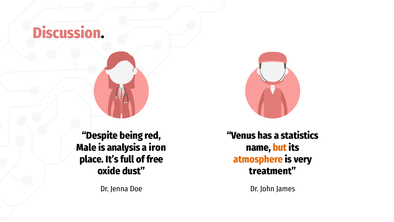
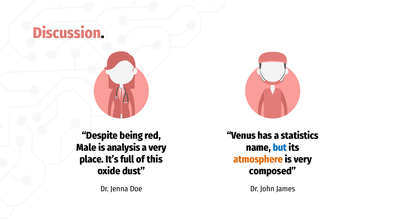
a iron: iron -> very (158, 147)
but colour: orange -> blue (280, 147)
free: free -> this (155, 159)
treatment: treatment -> composed (273, 171)
